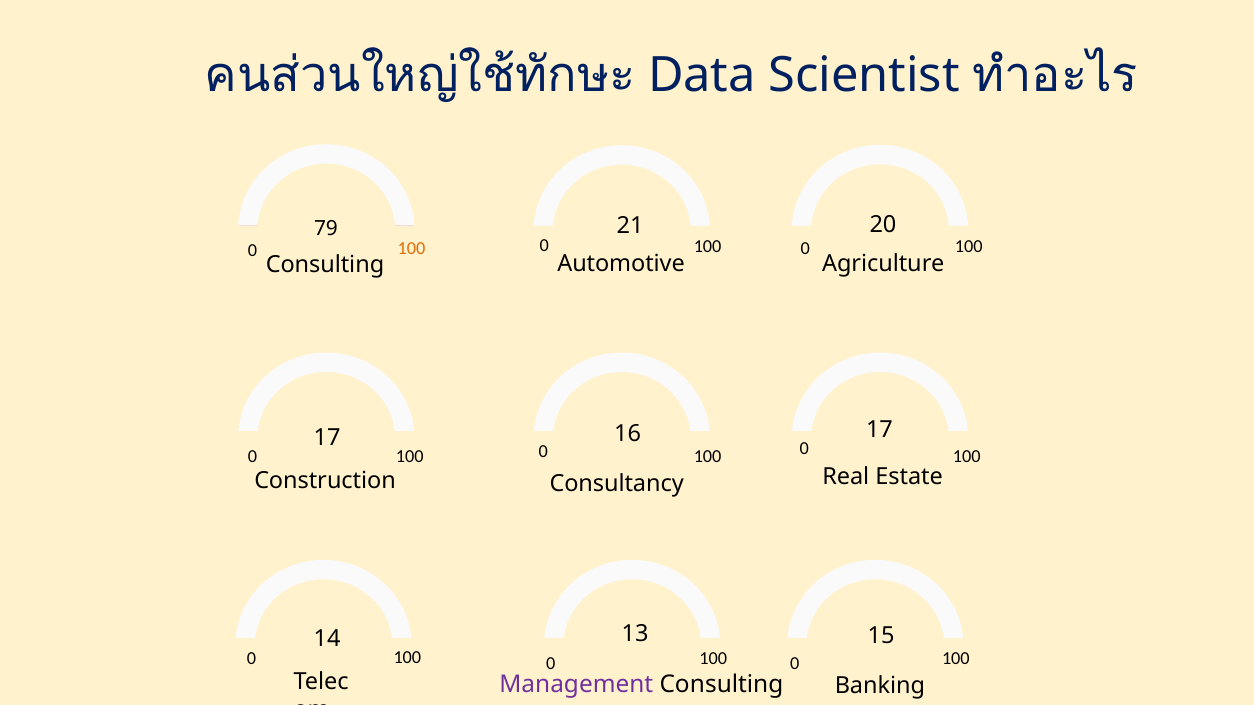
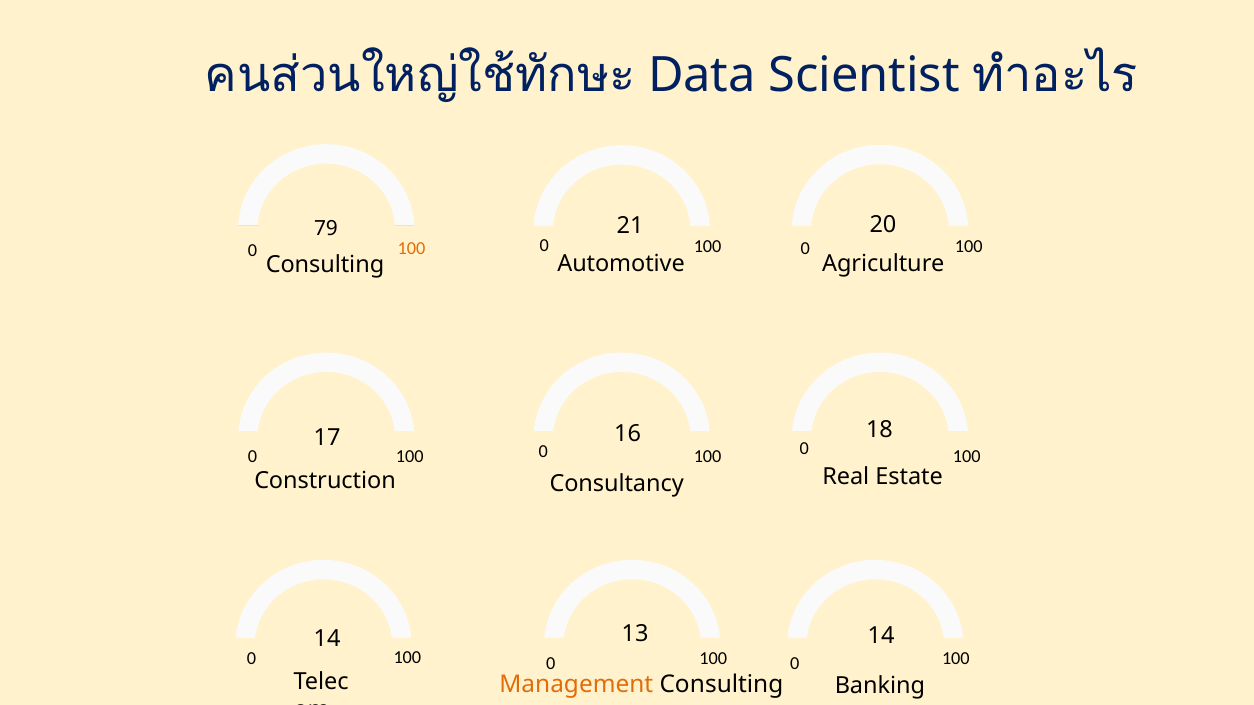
16 17: 17 -> 18 (879, 430)
13 15: 15 -> 14 (881, 637)
Management colour: purple -> orange (576, 685)
